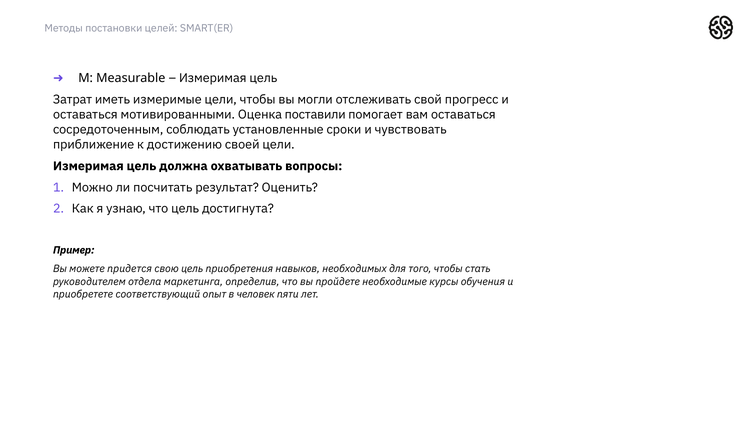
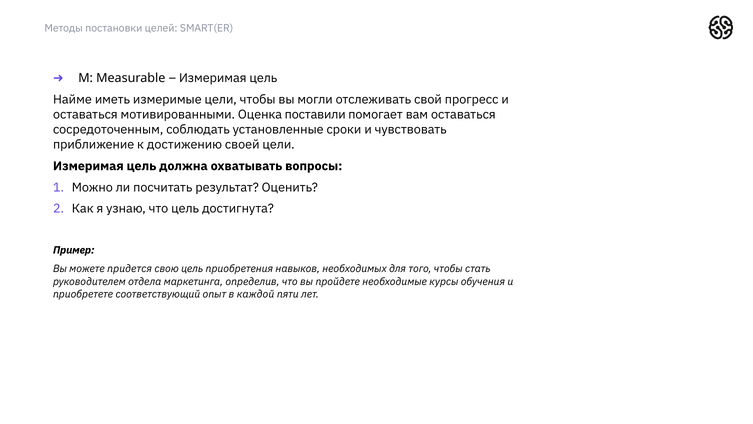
Затрат: Затрат -> Найме (72, 99)
человек: человек -> каждой (256, 294)
